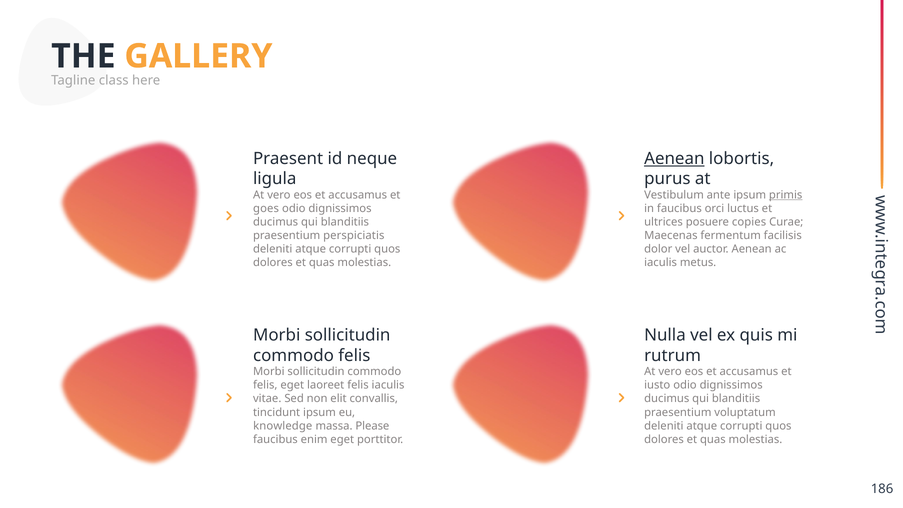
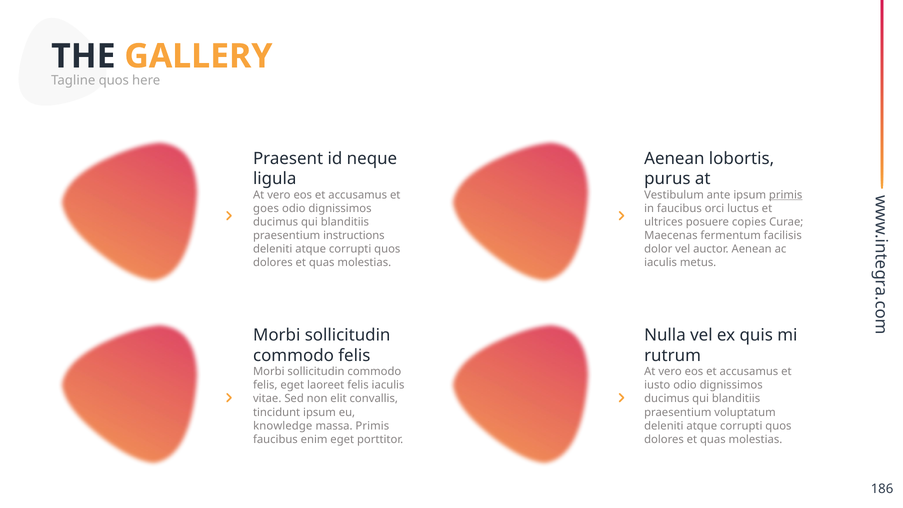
class: class -> quos (114, 80)
Aenean underline: present -> none (674, 158)
perspiciatis: perspiciatis -> instructions (354, 236)
massa Please: Please -> Primis (372, 426)
